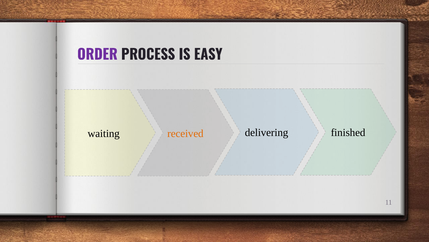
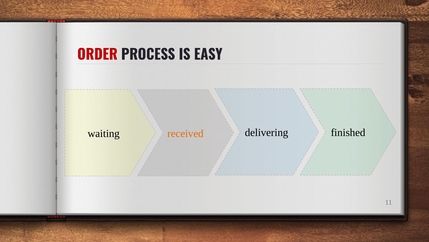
ORDER colour: purple -> red (97, 55)
